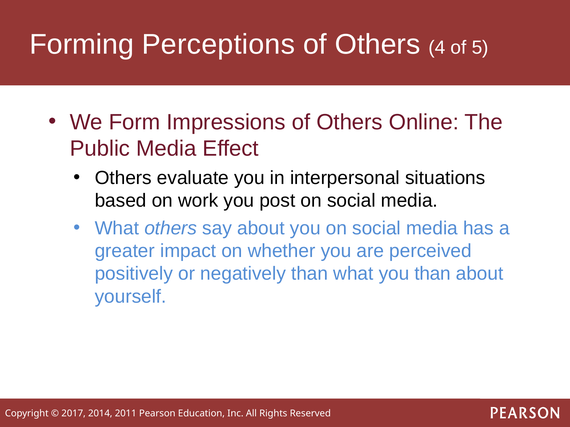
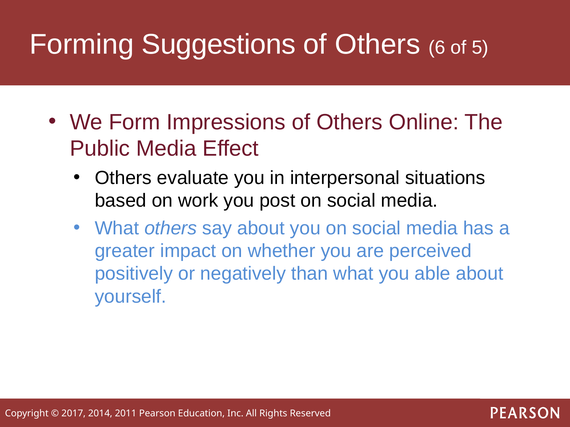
Perceptions: Perceptions -> Suggestions (219, 45)
4: 4 -> 6 (437, 48)
you than: than -> able (433, 274)
